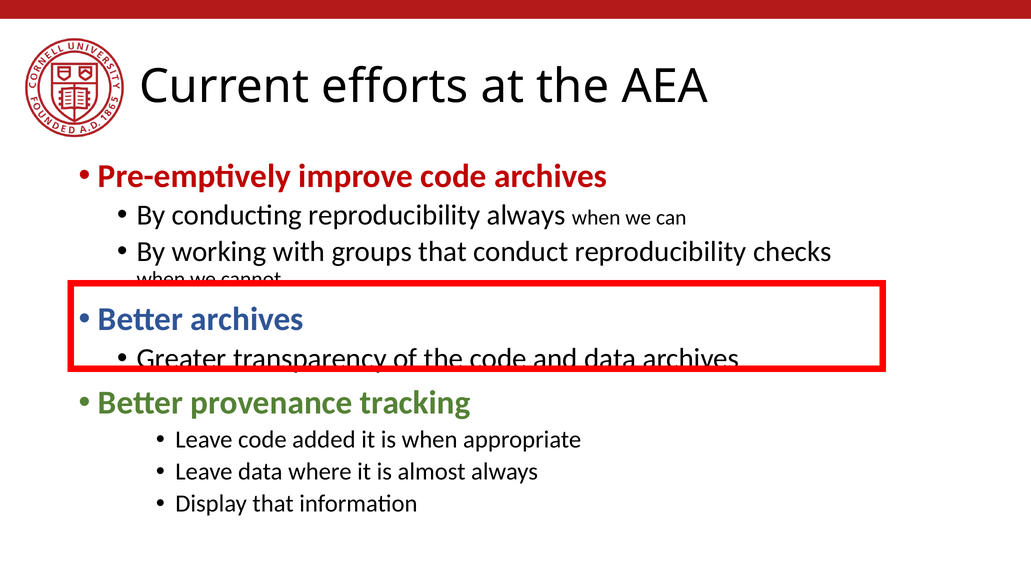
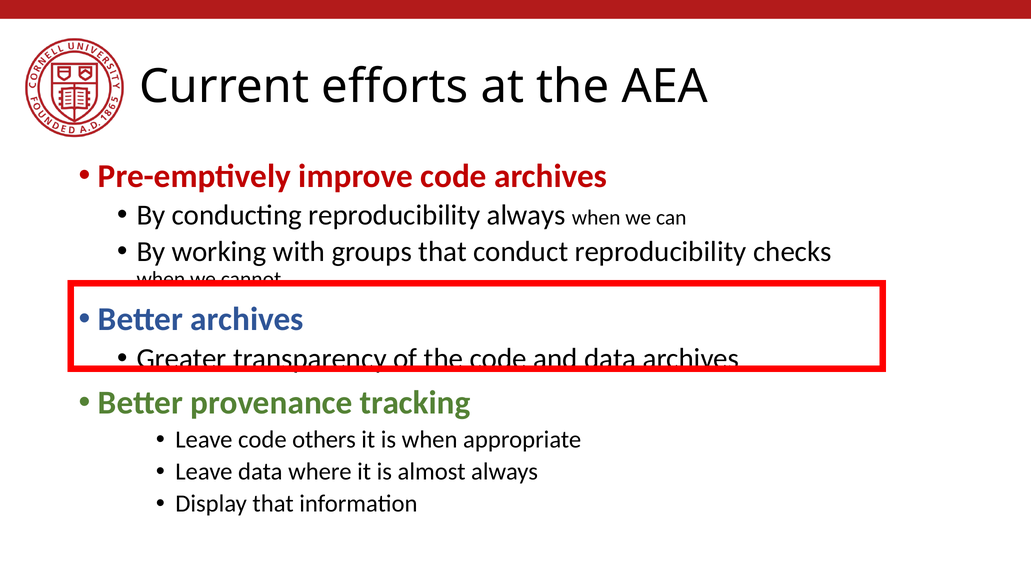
added: added -> others (324, 440)
